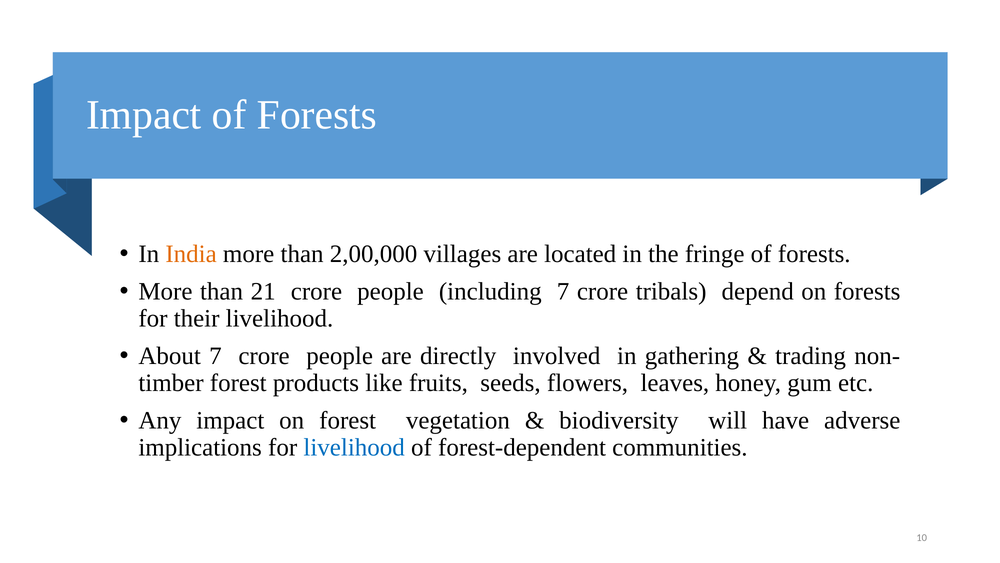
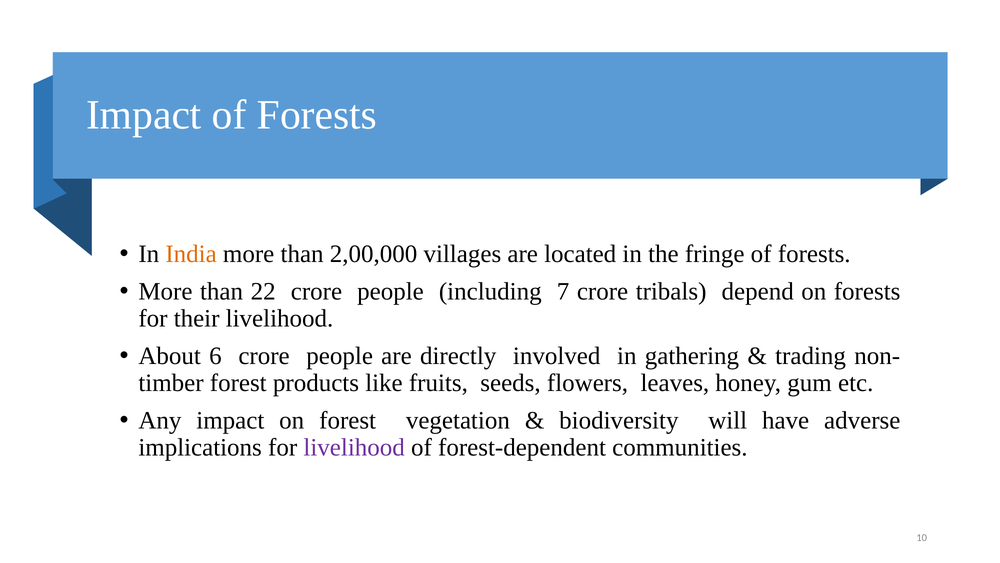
21: 21 -> 22 (263, 291)
About 7: 7 -> 6 (216, 356)
livelihood colour: blue -> purple (354, 447)
